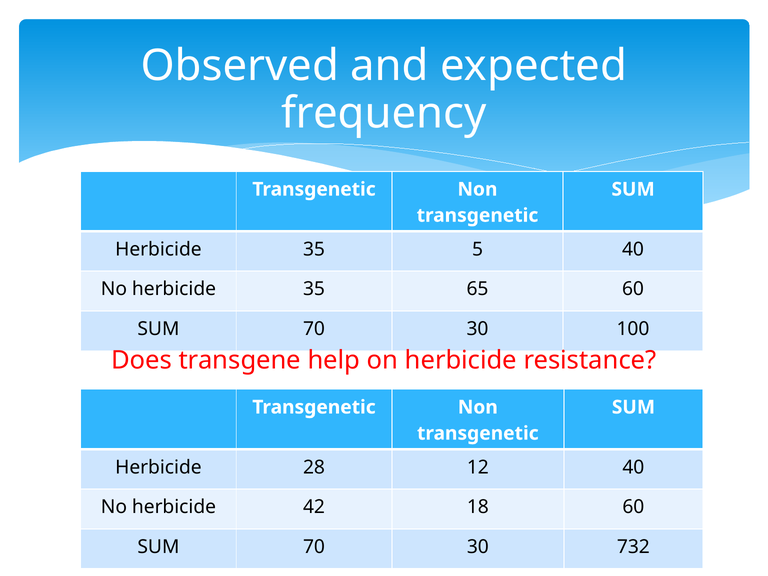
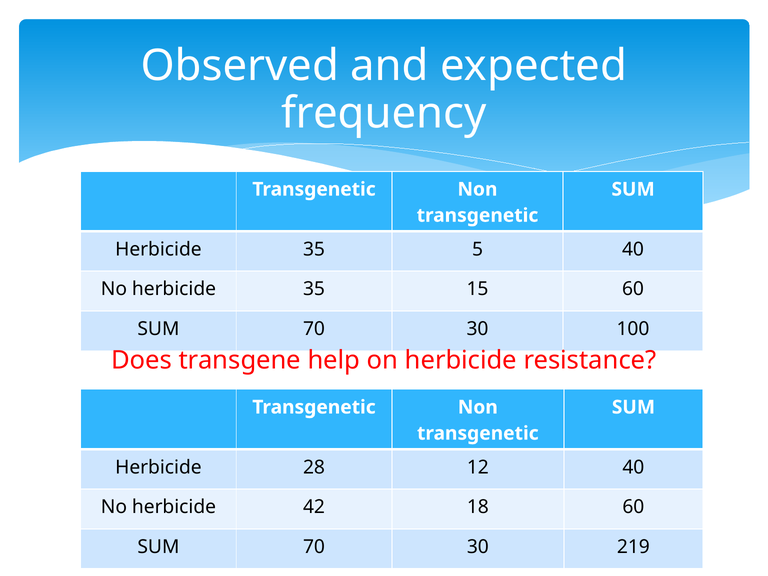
65: 65 -> 15 (478, 289)
732: 732 -> 219 (633, 547)
